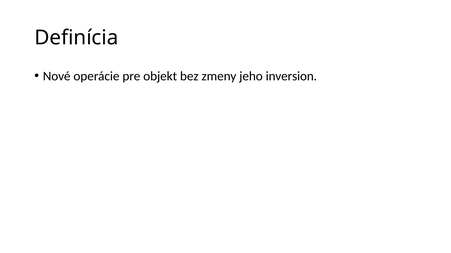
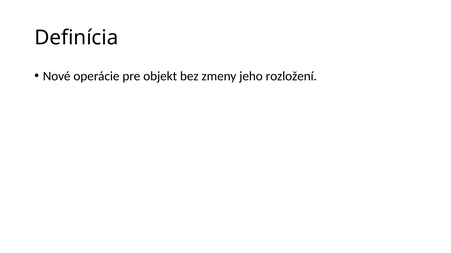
inversion: inversion -> rozložení (291, 76)
